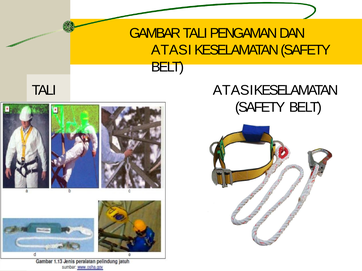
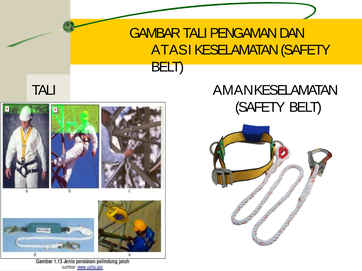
ATASI: ATASI -> AMAN (233, 90)
